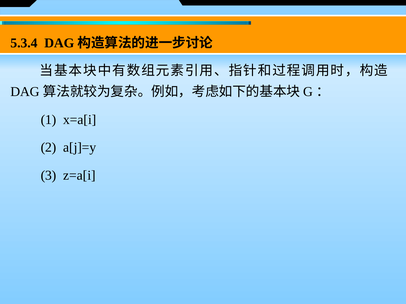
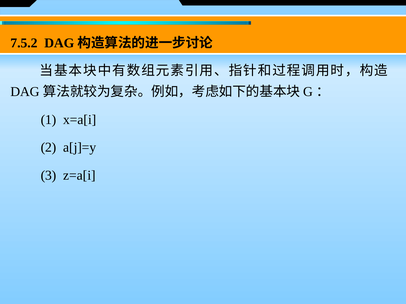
5.3.4: 5.3.4 -> 7.5.2 (24, 43)
